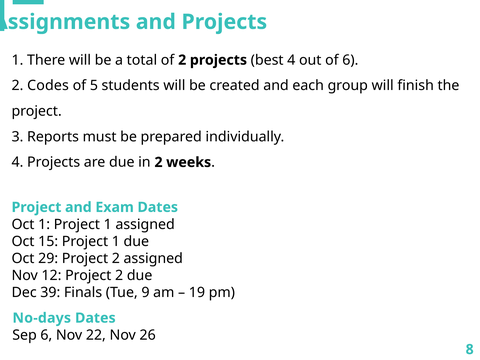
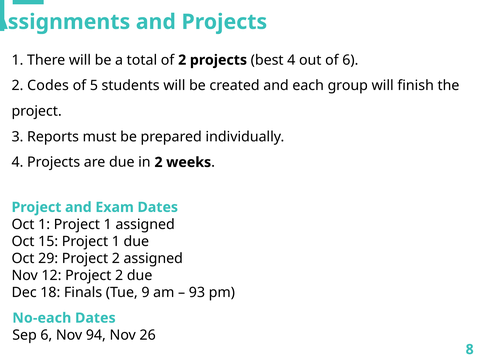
39: 39 -> 18 (50, 293)
19: 19 -> 93 (197, 293)
No-days: No-days -> No-each (42, 318)
22: 22 -> 94 (96, 335)
